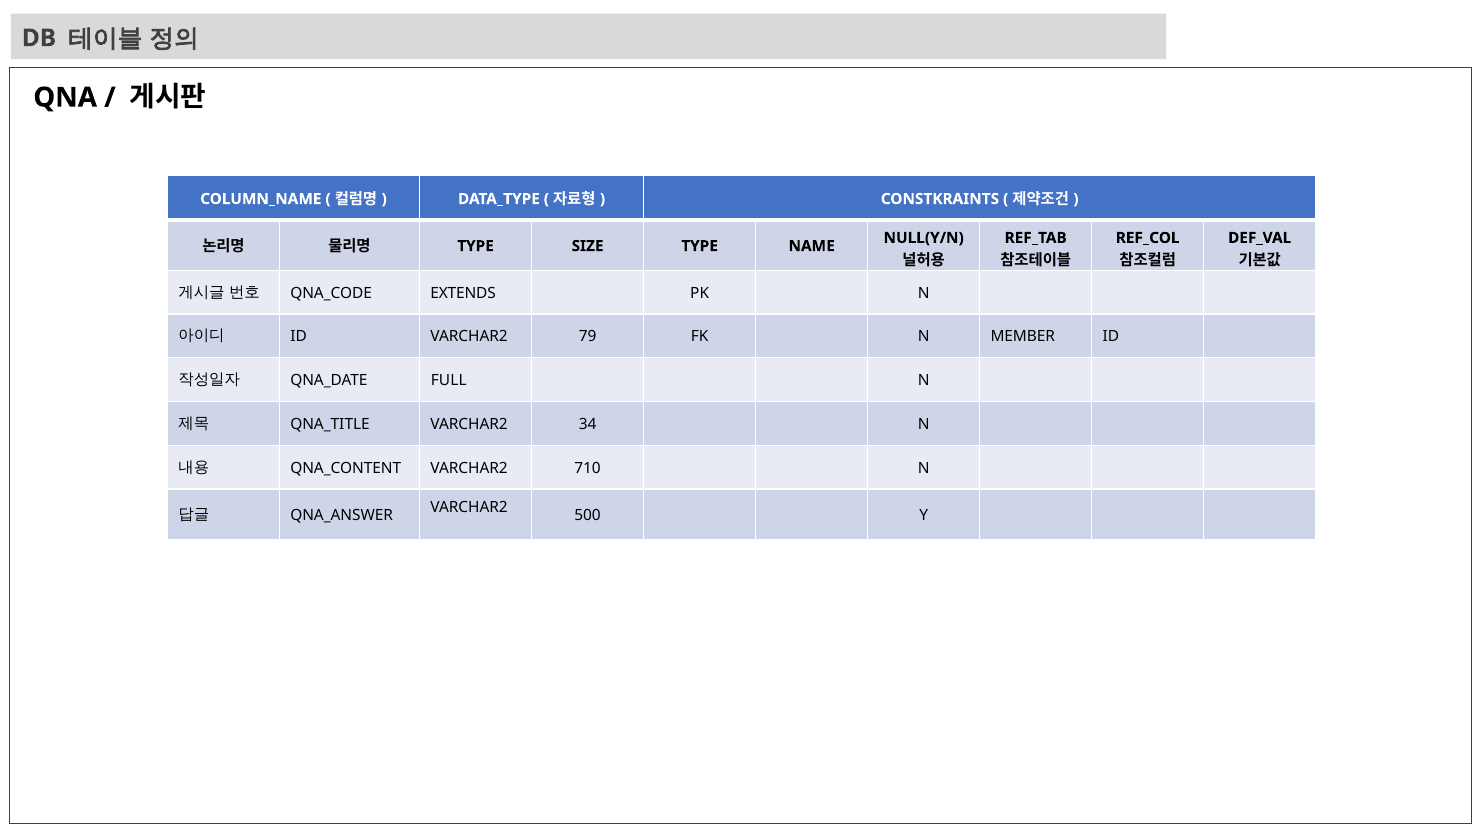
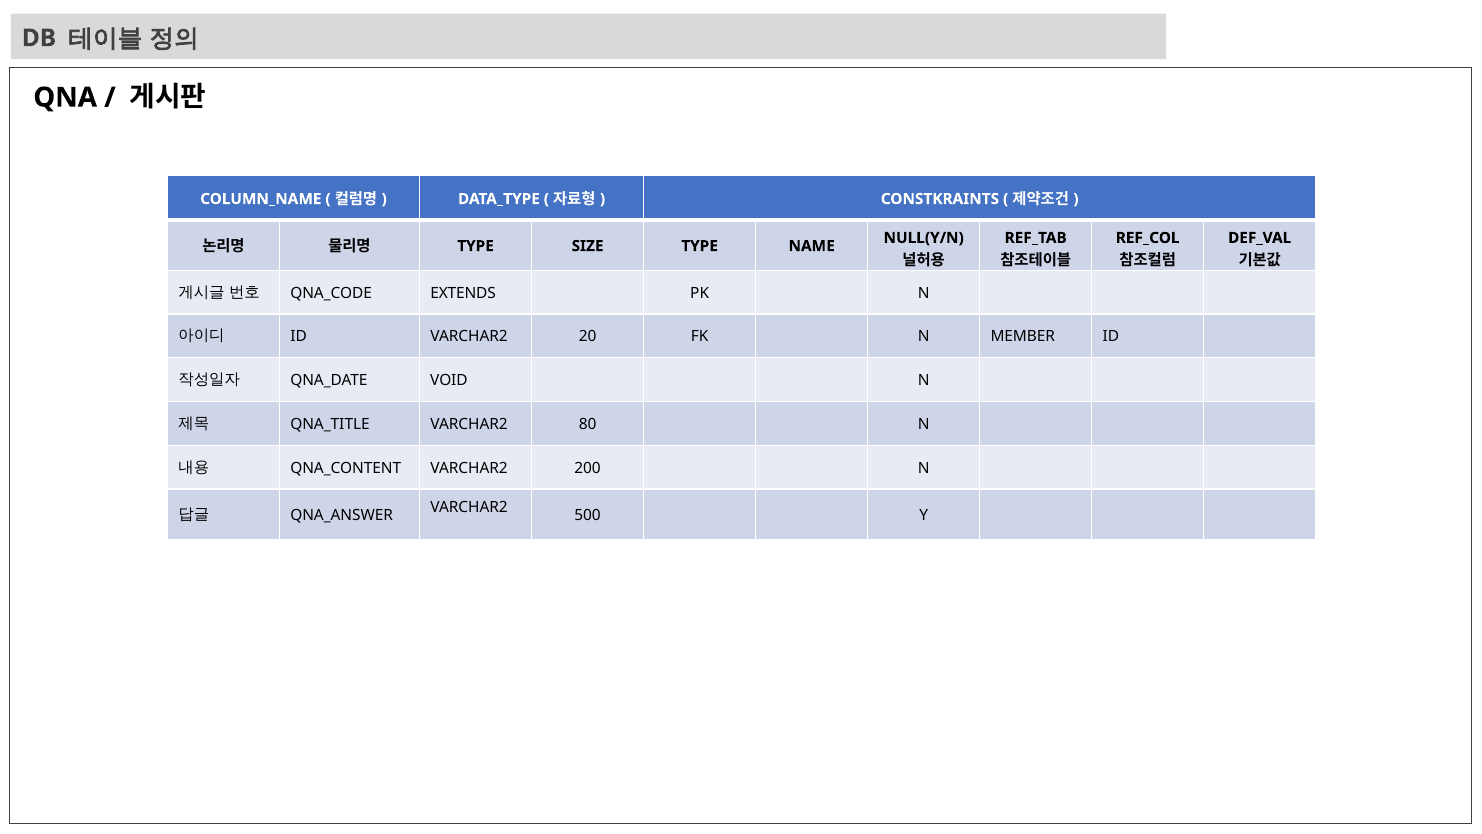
79: 79 -> 20 (588, 337)
FULL: FULL -> VOID (449, 380)
34: 34 -> 80 (588, 424)
710: 710 -> 200 (588, 468)
